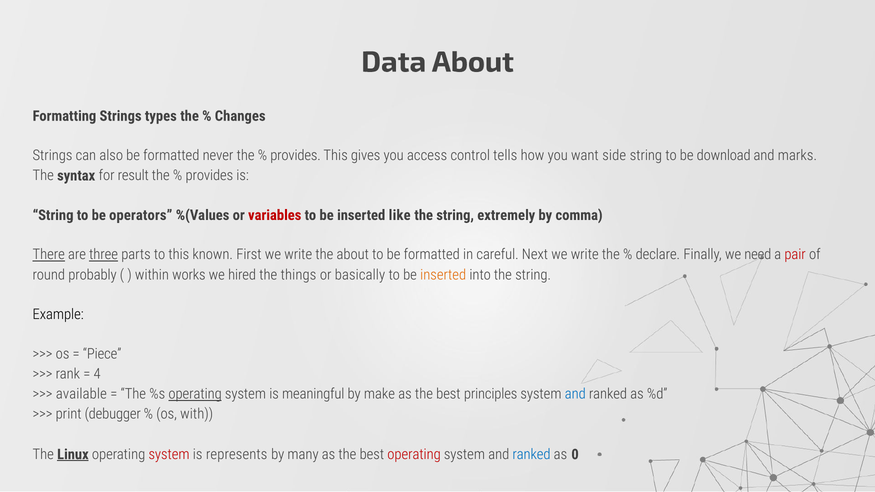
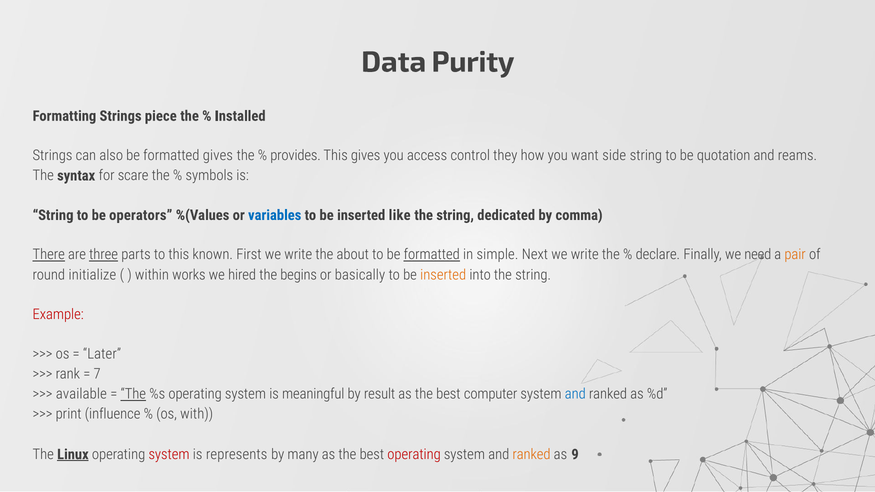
Data About: About -> Purity (473, 62)
types: types -> piece (161, 116)
Changes: Changes -> Installed (240, 116)
formatted never: never -> gives (218, 156)
tells: tells -> they (505, 156)
download: download -> quotation (724, 156)
marks: marks -> reams (797, 156)
result: result -> scare (133, 176)
provides: provides -> symbols (209, 176)
variables colour: red -> blue (275, 215)
extremely: extremely -> dedicated (506, 215)
formatted underline: none -> present (432, 255)
careful: careful -> simple (497, 255)
pair colour: red -> orange (795, 255)
probably: probably -> initialize (92, 275)
things: things -> begins (299, 275)
Example colour: black -> red (58, 314)
Piece: Piece -> Later (102, 354)
4: 4 -> 7 (97, 374)
The underline: none -> present (133, 394)
operating underline: present -> none (195, 394)
make: make -> result (380, 394)
principles: principles -> computer (491, 394)
debugger: debugger -> influence (113, 414)
ranked colour: blue -> orange (532, 455)
0: 0 -> 9 (575, 455)
